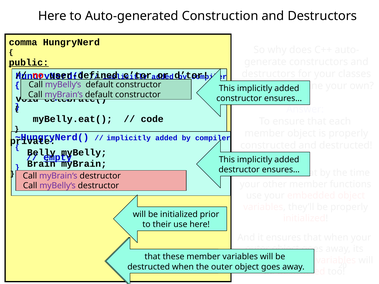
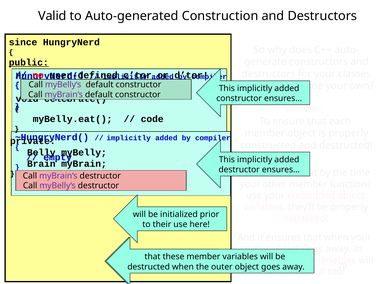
Here: Here -> Valid (52, 16)
comma: comma -> since (23, 42)
empty underline: present -> none (58, 158)
